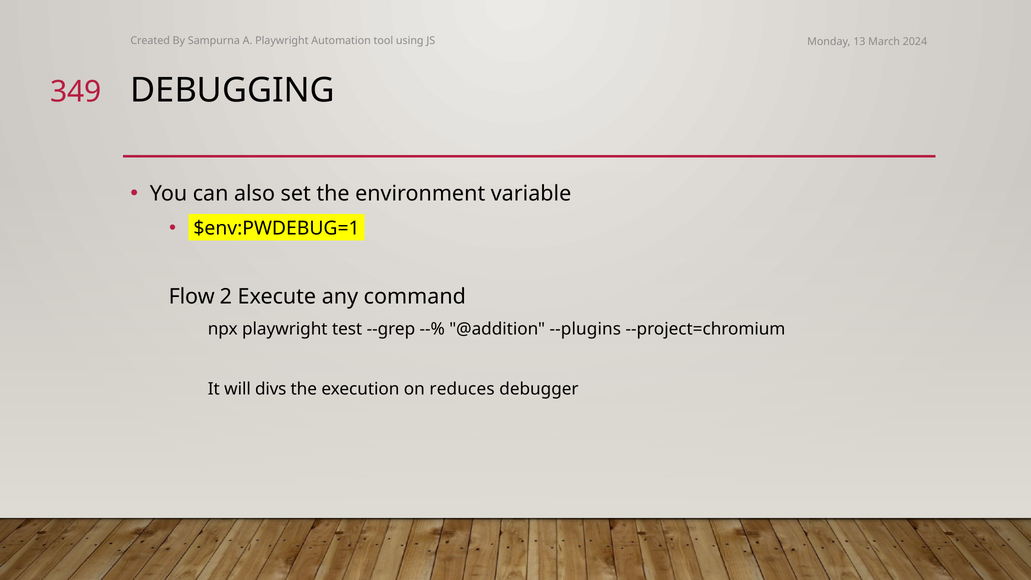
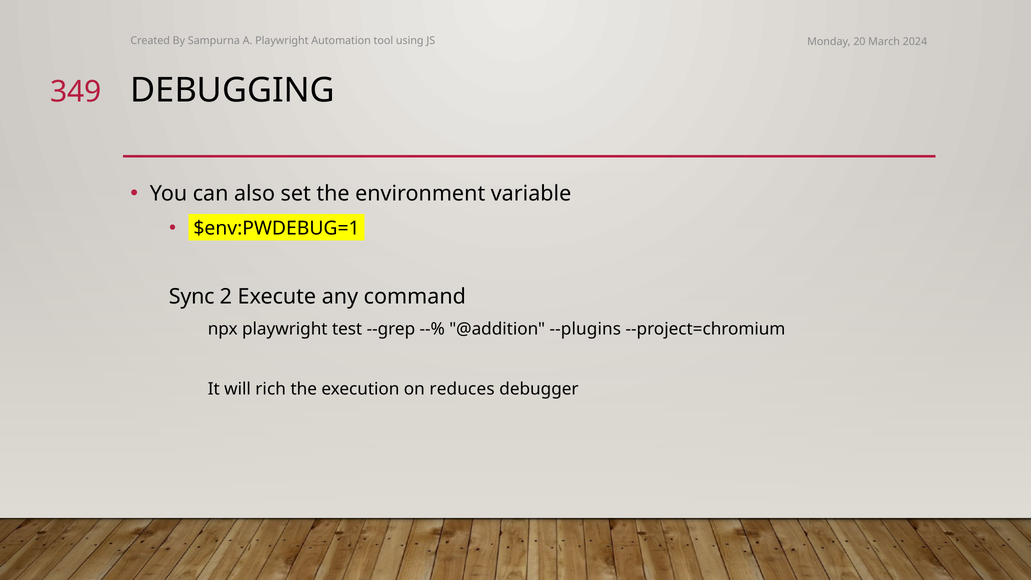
13: 13 -> 20 (859, 42)
Flow: Flow -> Sync (192, 297)
divs: divs -> rich (271, 389)
